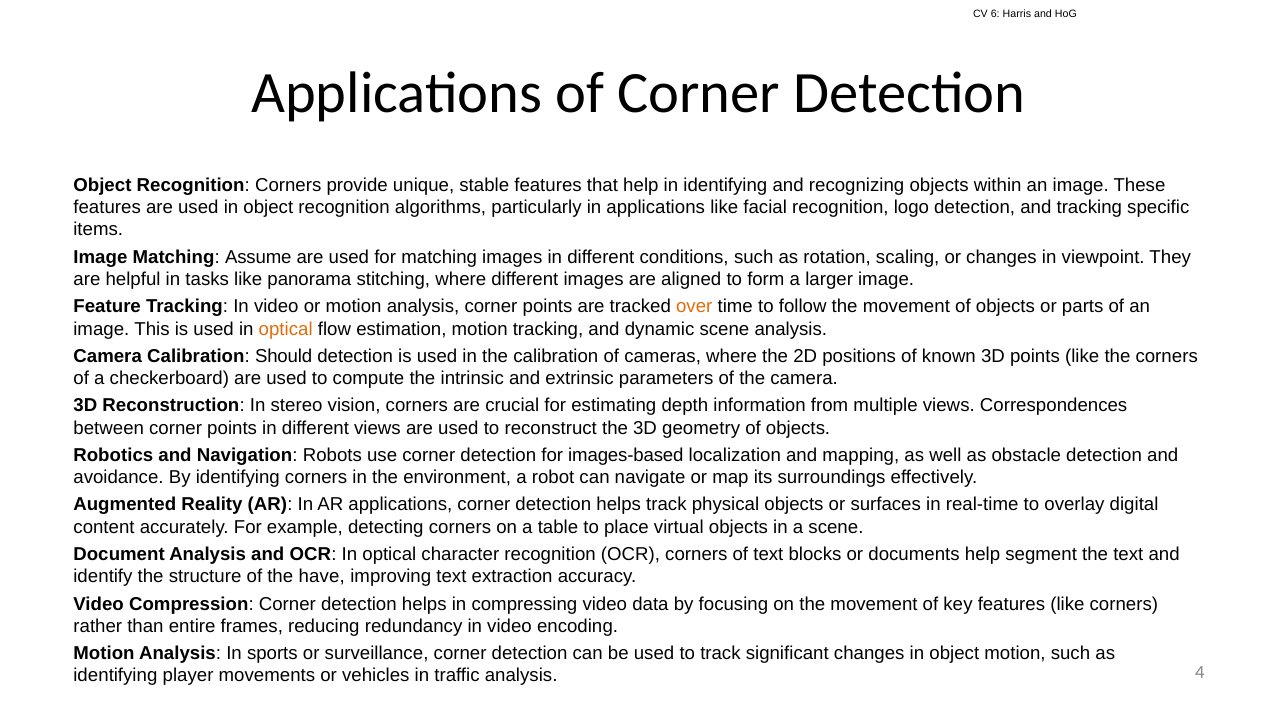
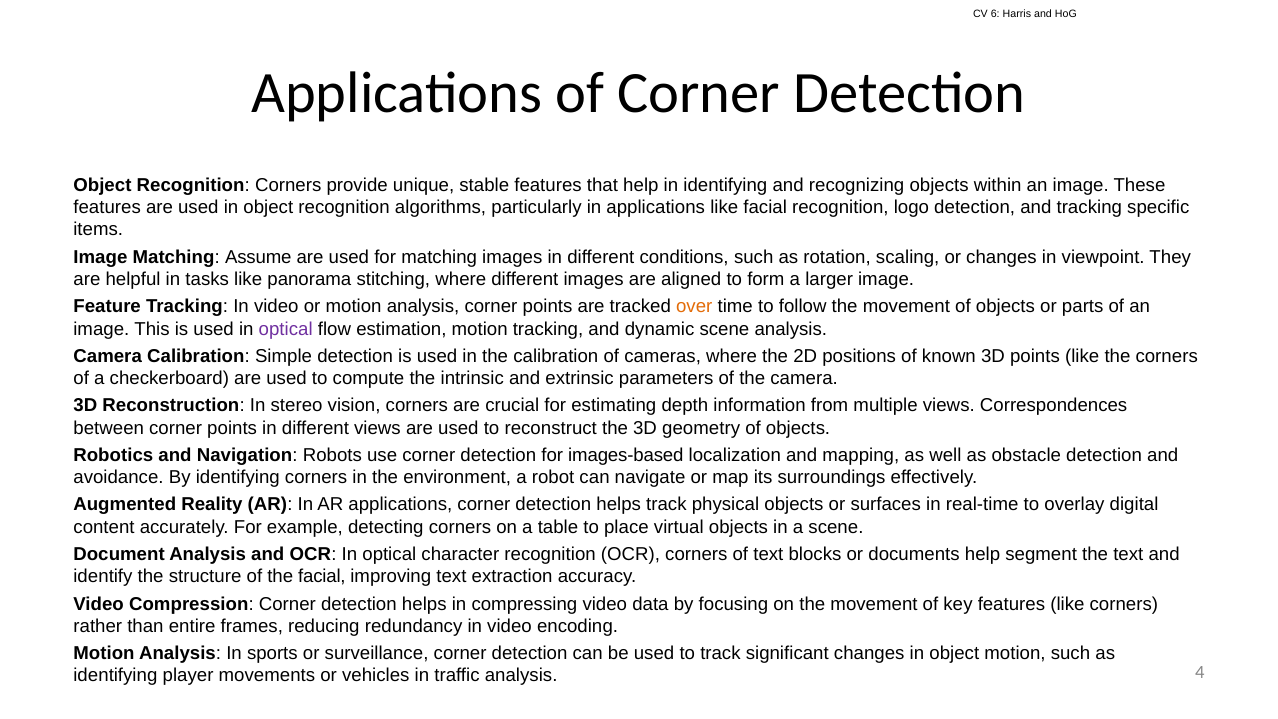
optical colour: orange -> purple (286, 329)
Should: Should -> Simple (284, 356)
the have: have -> facial (322, 577)
